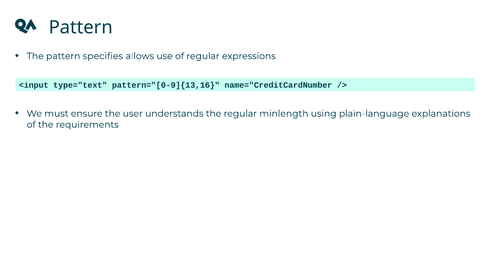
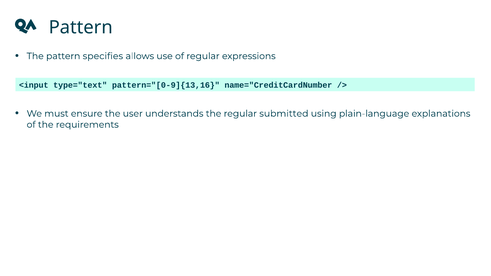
minlength: minlength -> submitted (284, 114)
